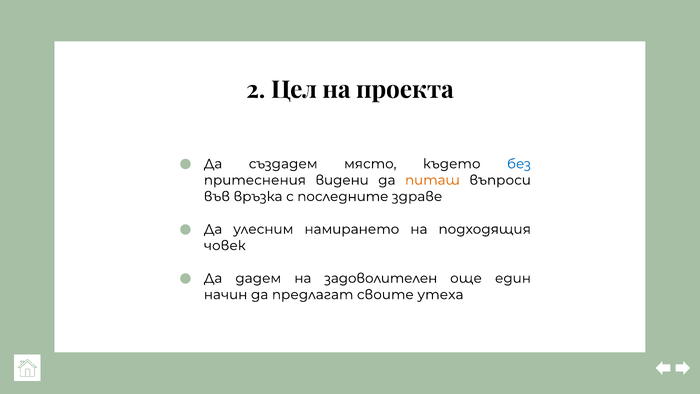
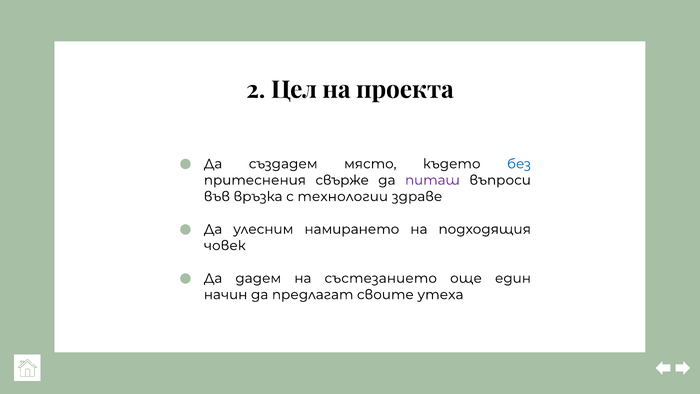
видени: видени -> свърже (342, 180)
питаш colour: orange -> purple (432, 180)
последните: последните -> технологии (343, 196)
задоволителен: задоволителен -> състезанието (381, 278)
